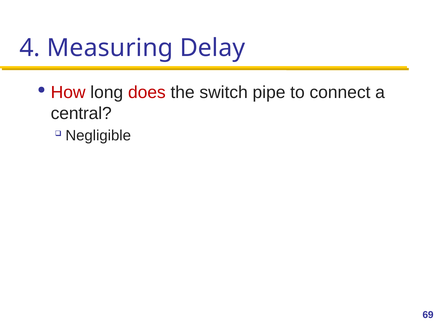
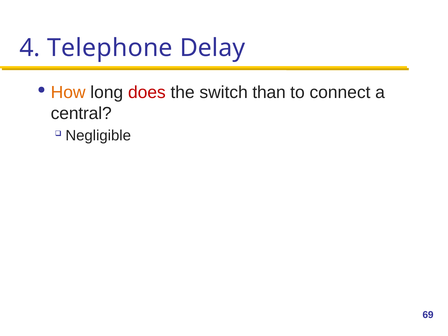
Measuring: Measuring -> Telephone (110, 48)
How colour: red -> orange (68, 92)
pipe: pipe -> than (269, 92)
